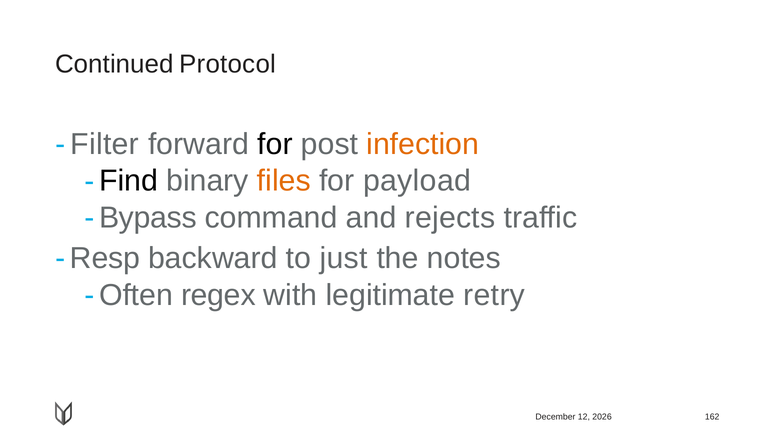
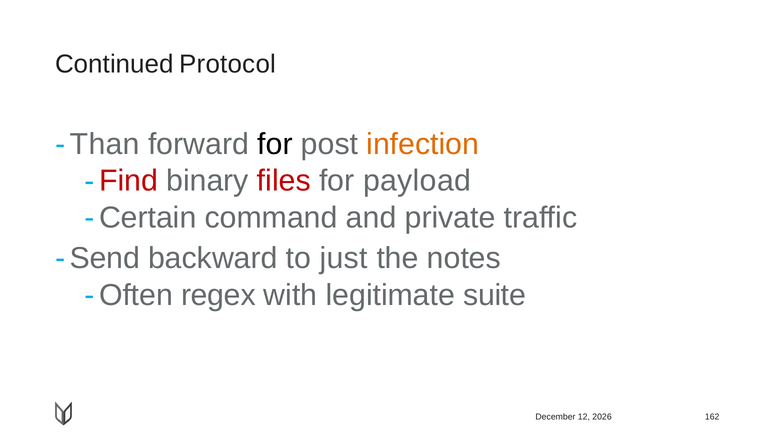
Filter: Filter -> Than (105, 144)
Find colour: black -> red (128, 181)
files colour: orange -> red (284, 181)
Bypass: Bypass -> Certain (148, 218)
rejects: rejects -> private (450, 218)
Resp: Resp -> Send (105, 259)
retry: retry -> suite (495, 295)
